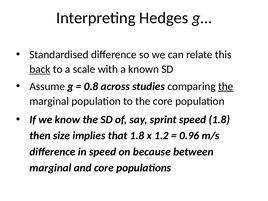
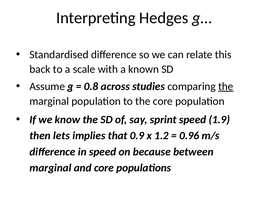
back underline: present -> none (40, 69)
speed 1.8: 1.8 -> 1.9 (219, 120)
size: size -> lets (61, 136)
that 1.8: 1.8 -> 0.9 (137, 136)
